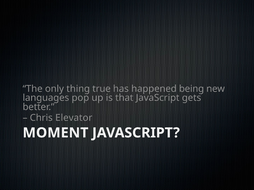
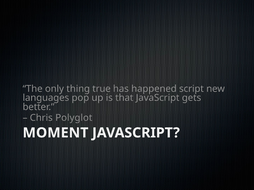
being: being -> script (191, 89)
Elevator: Elevator -> Polyglot (74, 118)
